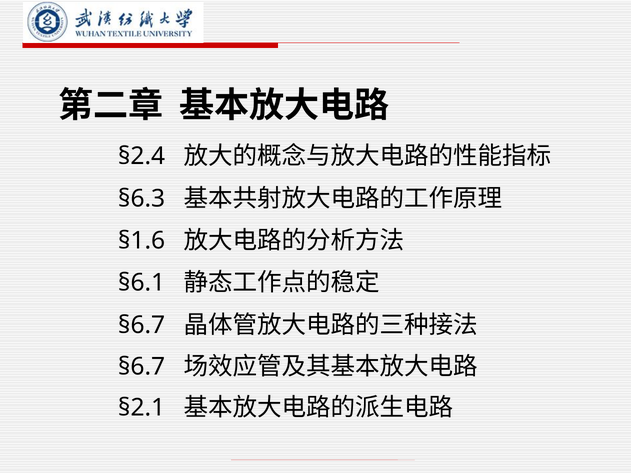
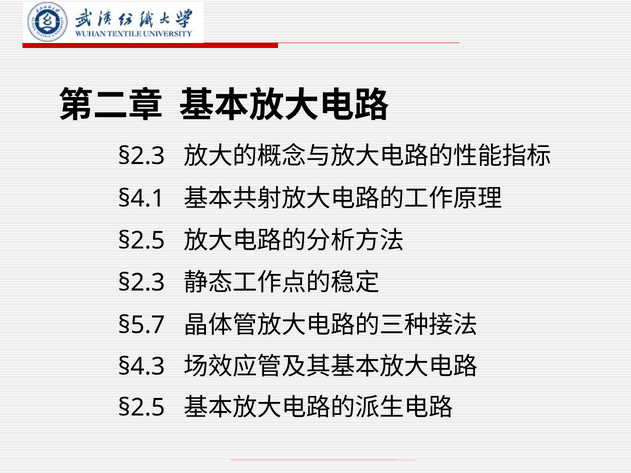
§2.4: §2.4 -> §2.3 (142, 156)
§6.3: §6.3 -> §4.1 (142, 199)
§1.6: §1.6 -> §2.5 (142, 241)
§6.1: §6.1 -> §2.3 (142, 283)
§6.7: §6.7 -> §5.7 (142, 325)
§6.7: §6.7 -> §4.3 (142, 367)
§2.1: §2.1 -> §2.5 (142, 408)
